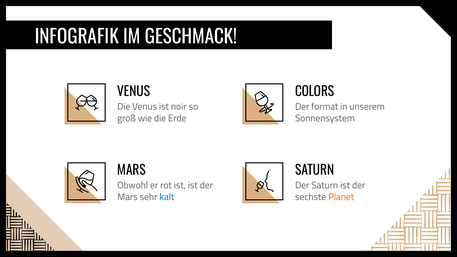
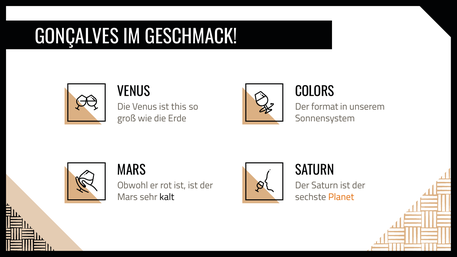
INFOGRAFIK: INFOGRAFIK -> GONÇALVES (77, 37)
noir: noir -> this (179, 107)
kalt colour: blue -> black (167, 197)
